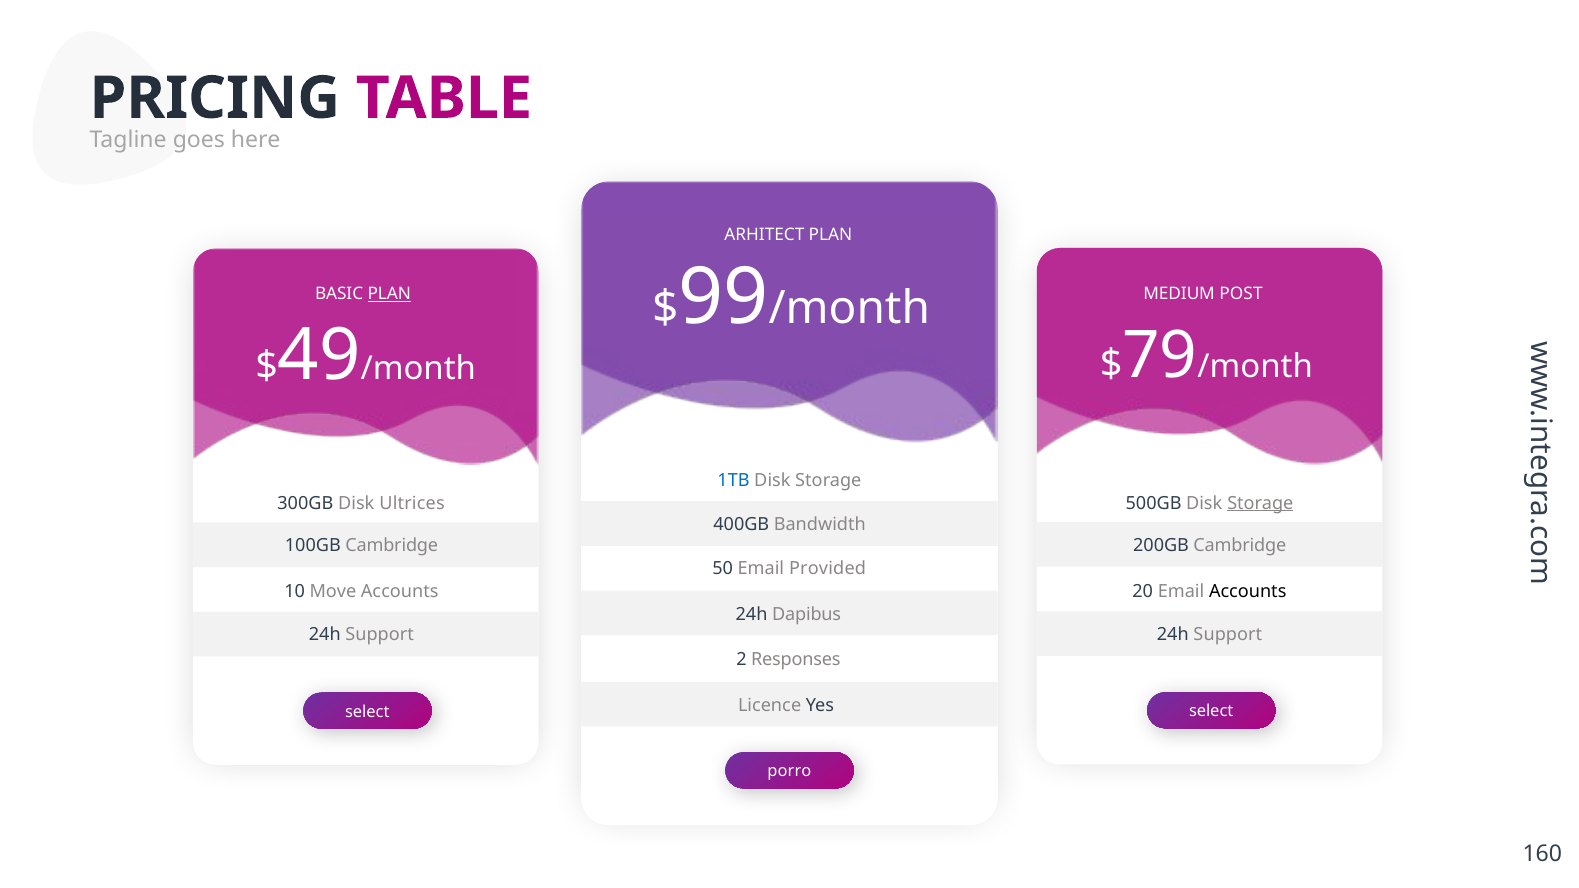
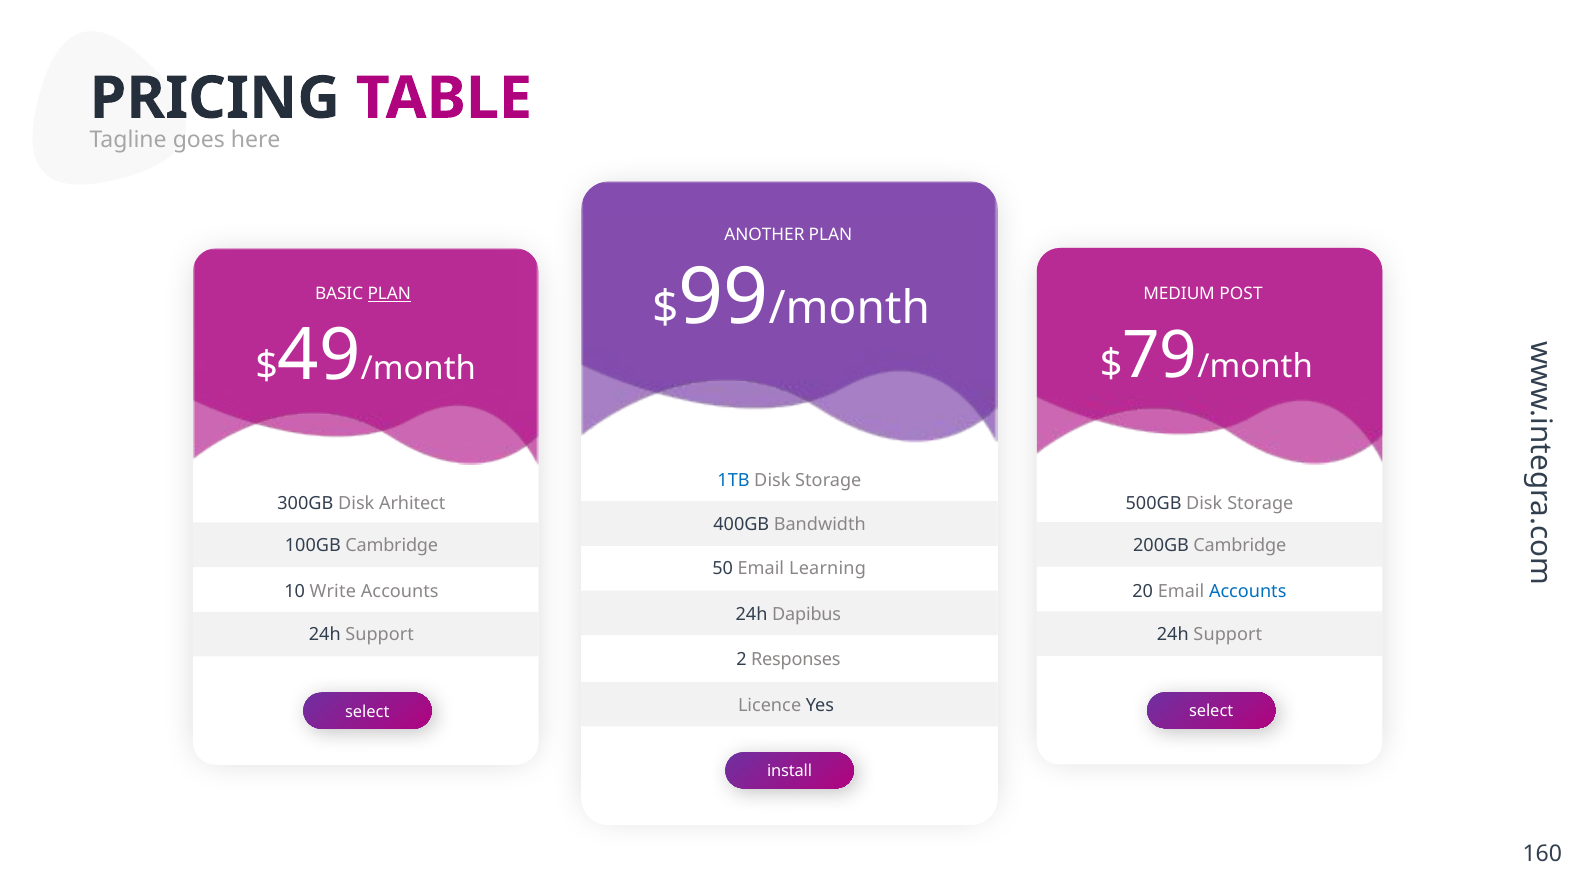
ARHITECT: ARHITECT -> ANOTHER (764, 235)
Ultrices: Ultrices -> Arhitect (412, 503)
Storage underline: present -> none (1260, 503)
Provided: Provided -> Learning (828, 569)
Move: Move -> Write (333, 592)
Accounts colour: black -> blue (1248, 592)
porro: porro -> install (790, 772)
